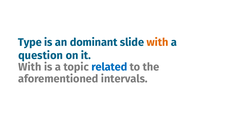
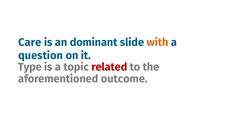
Type: Type -> Care (30, 42)
With: With -> Type (30, 67)
related colour: blue -> red (109, 67)
intervals: intervals -> outcome (124, 79)
